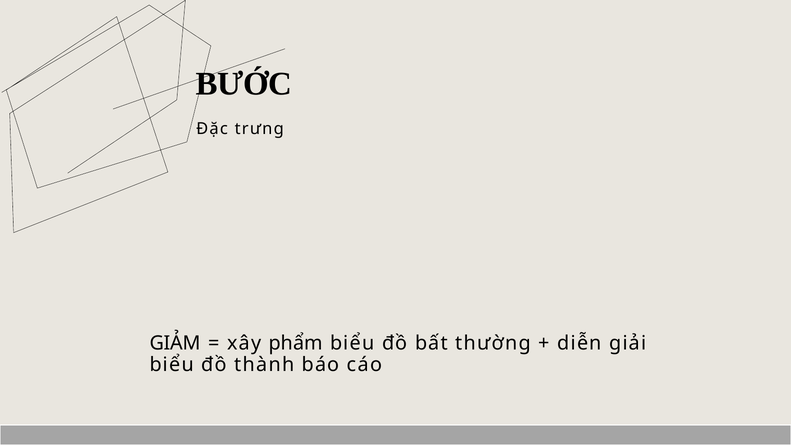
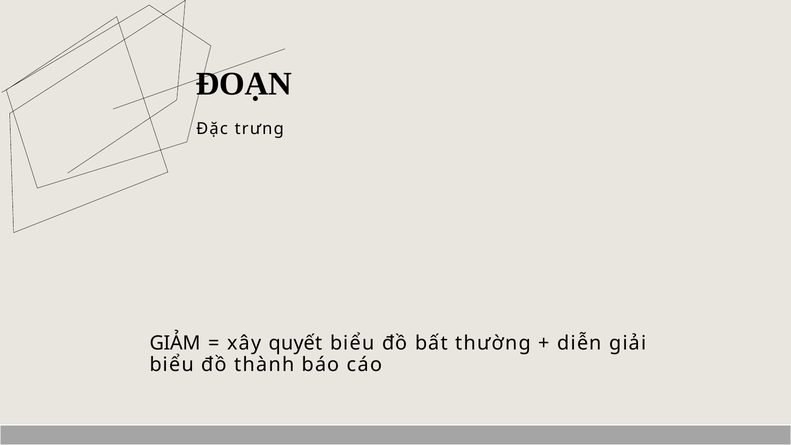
BƯỚC: BƯỚC -> ĐOẠN (244, 84)
phẩm: phẩm -> quyết (296, 343)
